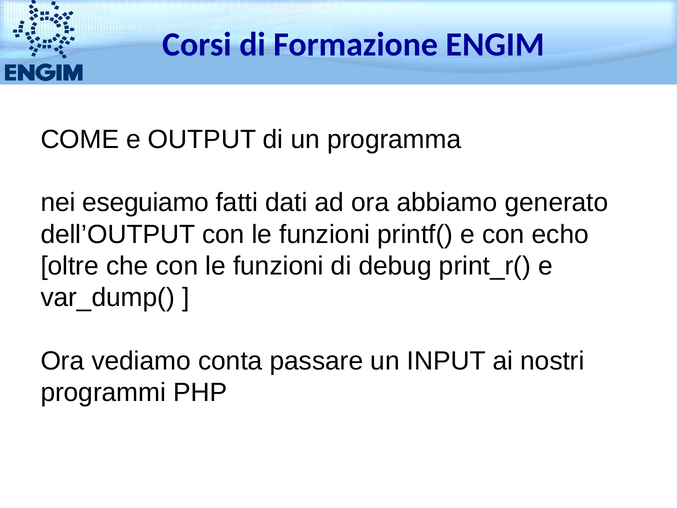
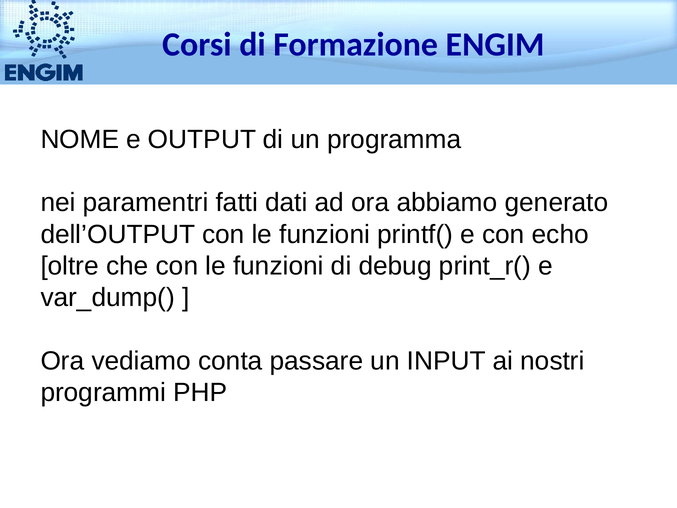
COME: COME -> NOME (80, 139)
eseguiamo: eseguiamo -> paramentri (146, 203)
